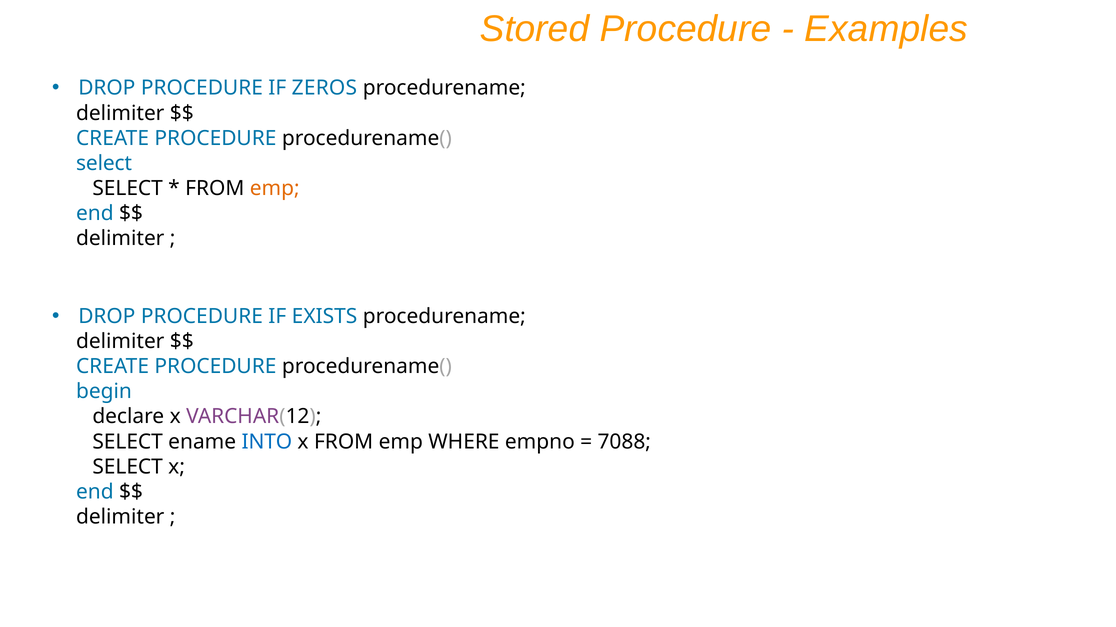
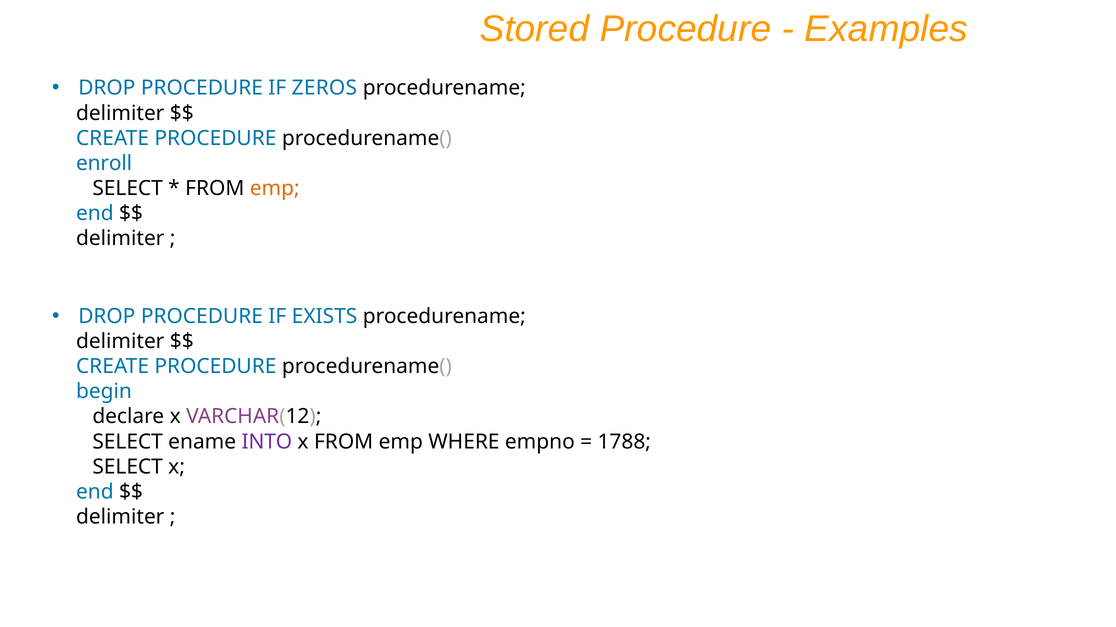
select: select -> enroll (104, 163)
INTO colour: blue -> purple (267, 442)
7088: 7088 -> 1788 (624, 442)
